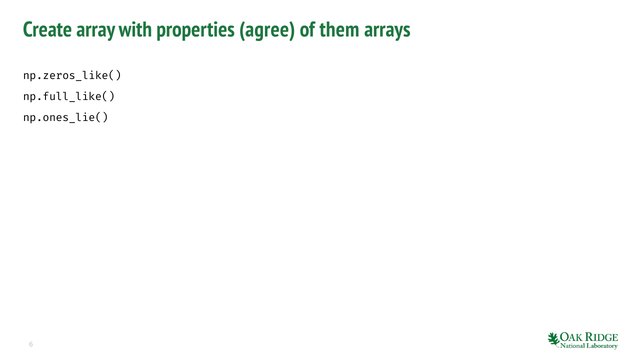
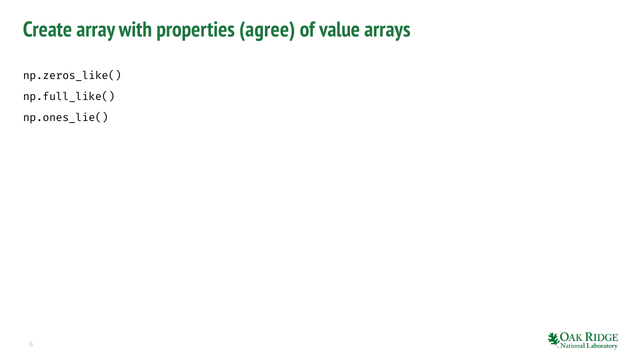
them: them -> value (340, 30)
